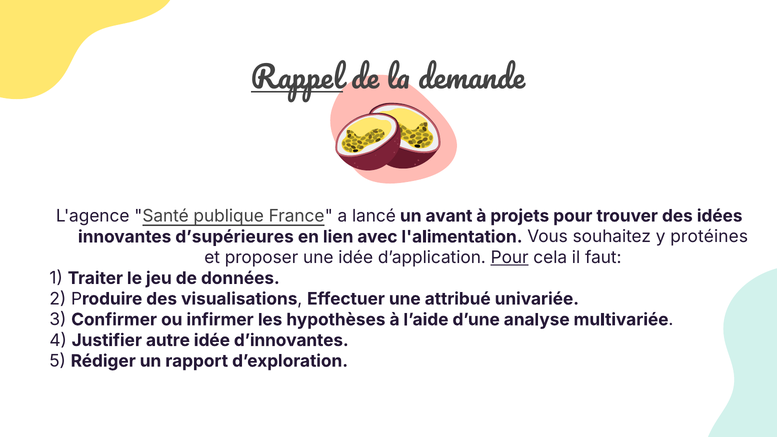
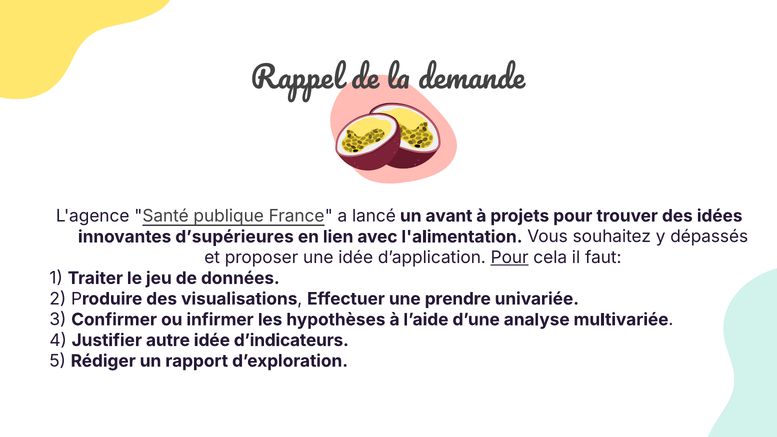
Rappel underline: present -> none (297, 79)
protéines: protéines -> dépassés (709, 237)
attribué: attribué -> prendre (458, 299)
d’innovantes: d’innovantes -> d’indicateurs (291, 340)
